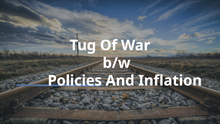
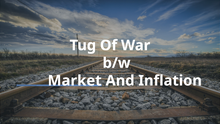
Policies: Policies -> Market (75, 80)
